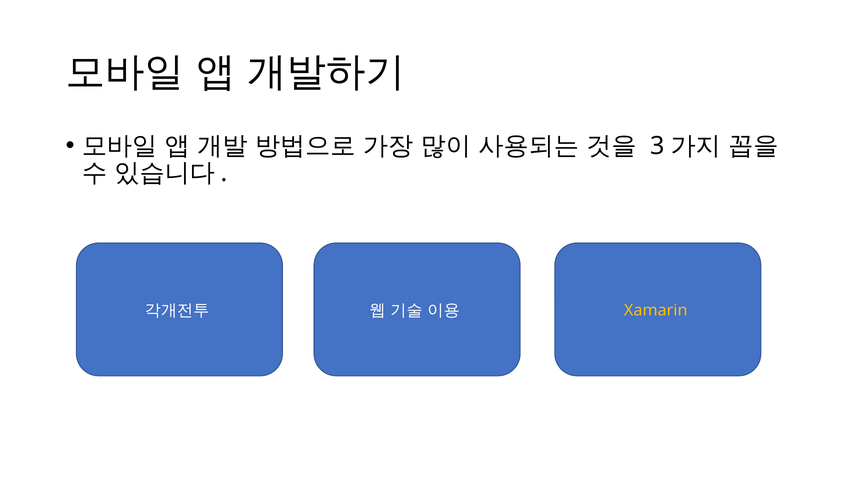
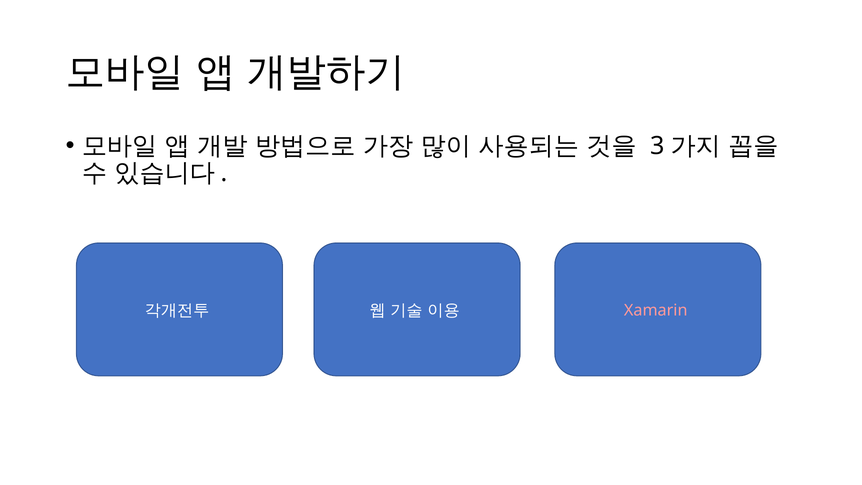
Xamarin colour: yellow -> pink (656, 310)
